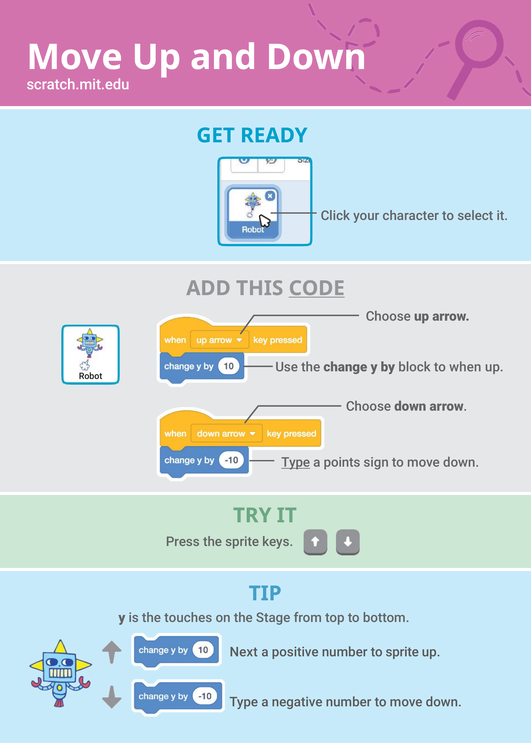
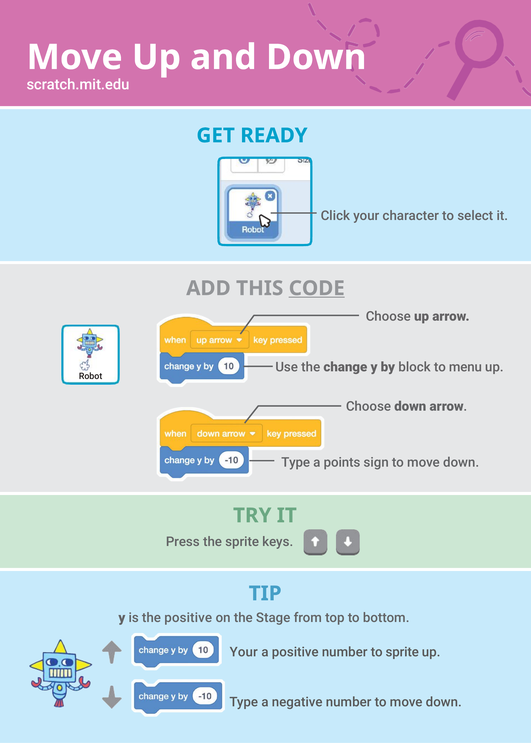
when: when -> menu (465, 367)
Type underline: present -> none (296, 463)
the touches: touches -> positive (188, 618)
Next: Next -> Your (244, 652)
